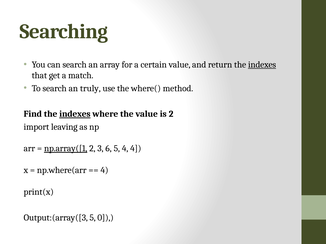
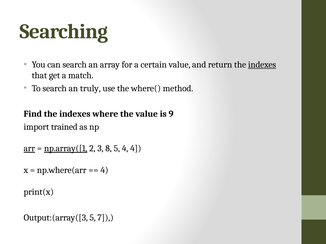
indexes underline: present -> none (75, 114)
is 2: 2 -> 9 (171, 114)
leaving: leaving -> trained (64, 127)
arr underline: none -> present (29, 149)
6: 6 -> 8 (109, 149)
0: 0 -> 7 (105, 218)
